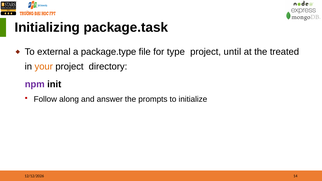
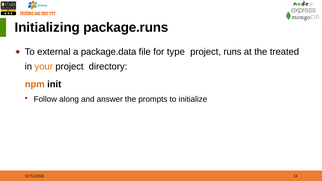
package.task: package.task -> package.runs (126, 27)
package.type: package.type -> package.data (109, 52)
until: until -> runs (232, 52)
npm colour: purple -> orange (35, 84)
